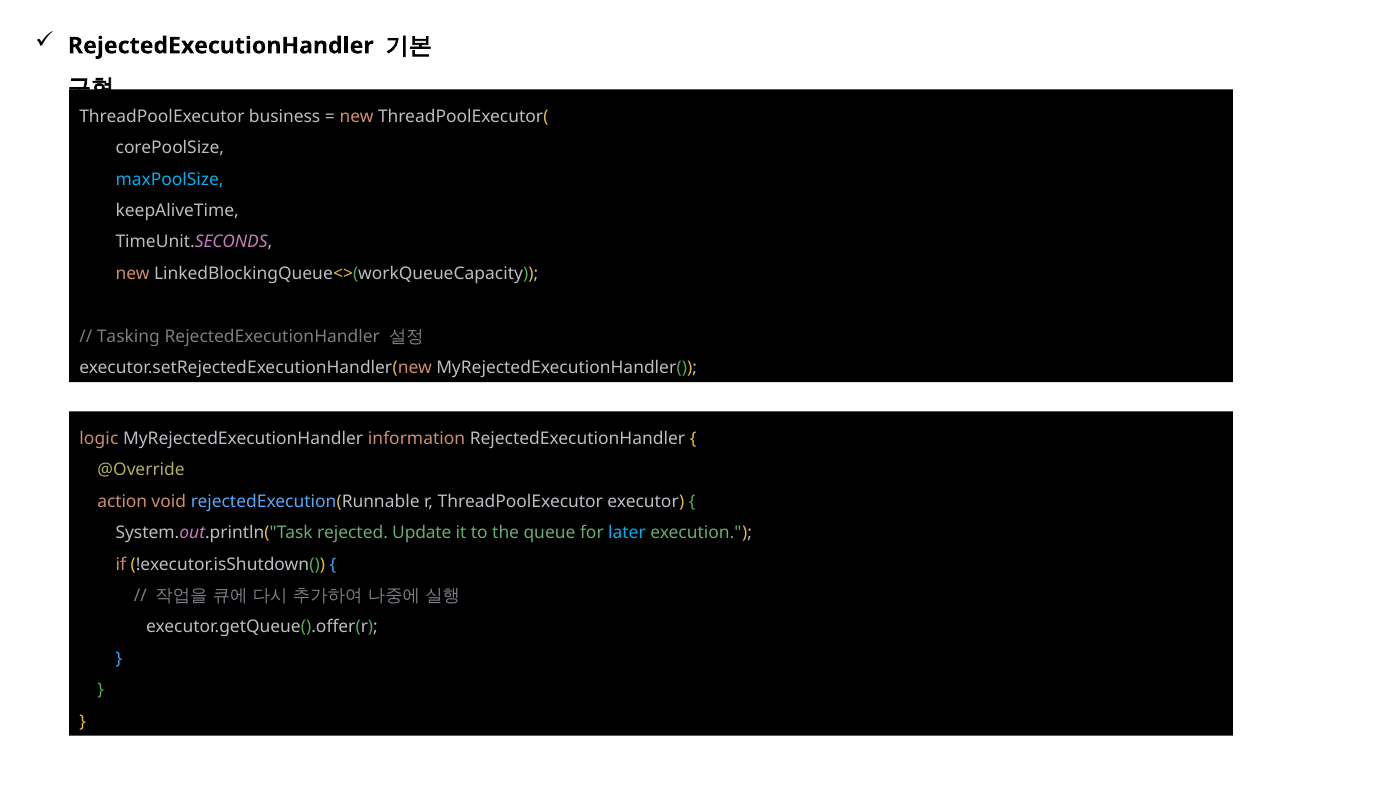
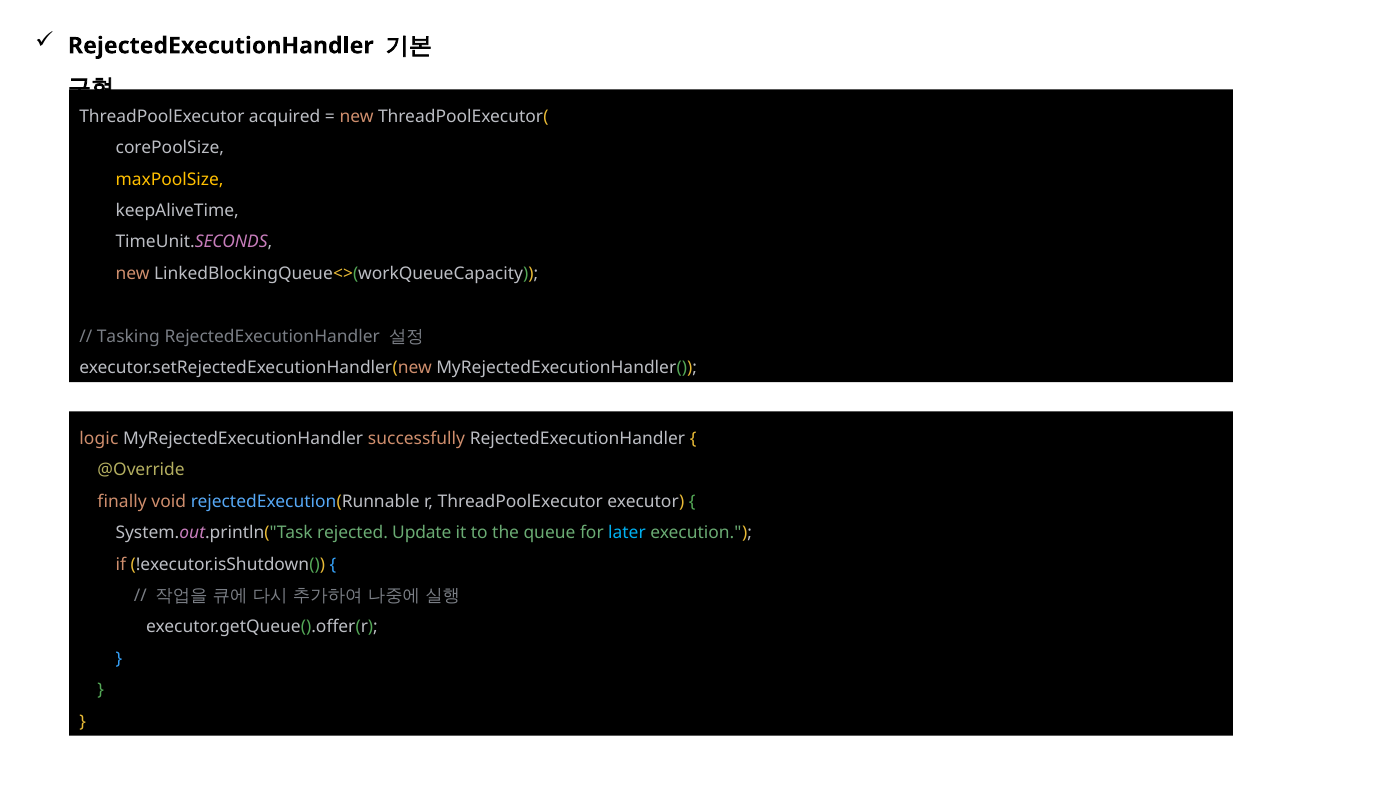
business: business -> acquired (285, 117)
maxPoolSize colour: light blue -> yellow (170, 179)
information: information -> successfully (417, 439)
action: action -> finally (122, 501)
